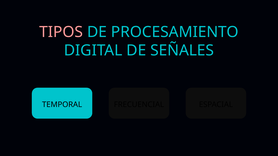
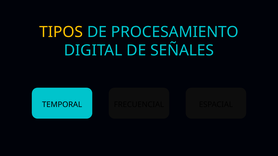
TIPOS colour: pink -> yellow (61, 32)
